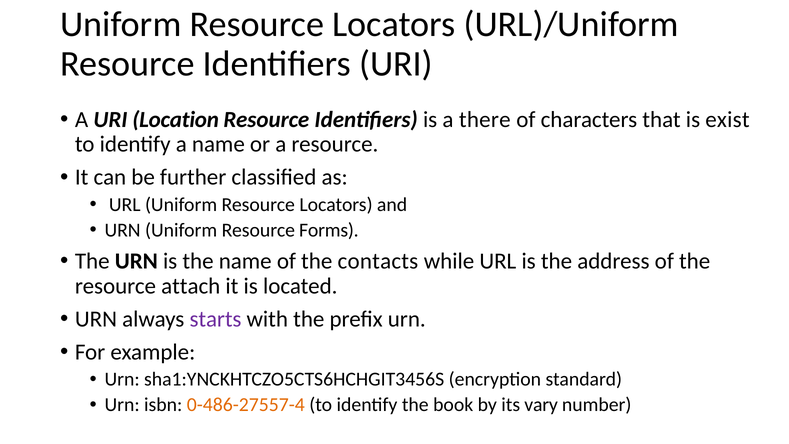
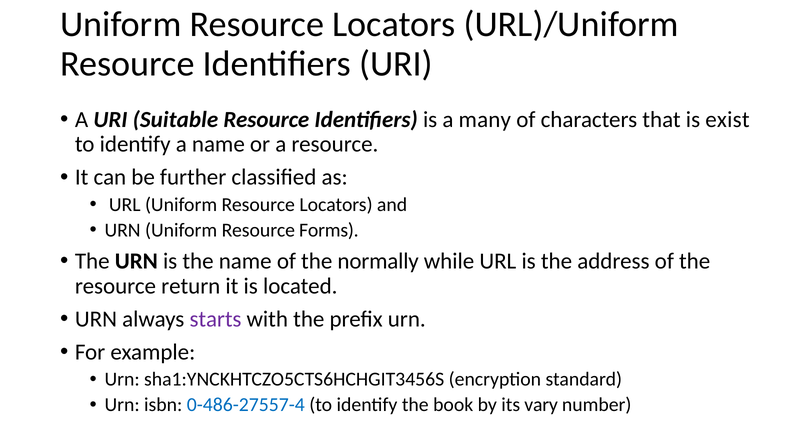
Location: Location -> Suitable (175, 119)
there: there -> many (485, 119)
contacts: contacts -> normally (378, 261)
attach: attach -> return (191, 286)
0-486-27557-4 colour: orange -> blue (246, 405)
